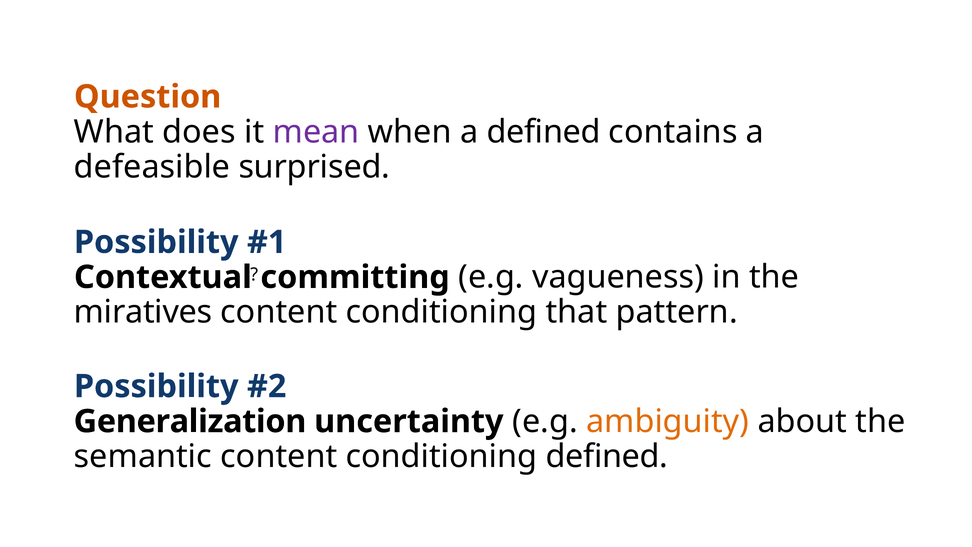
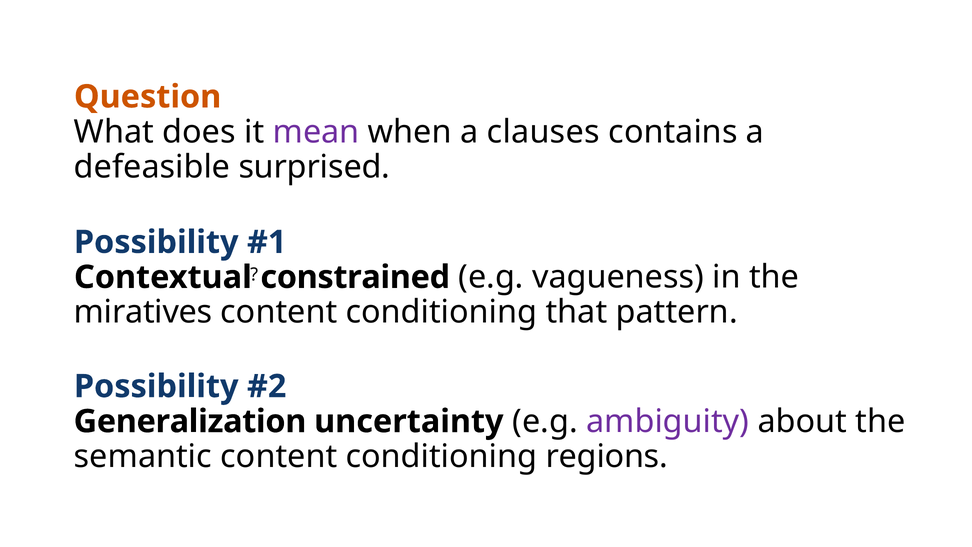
a defined: defined -> clauses (543, 132)
committing: committing -> constrained (355, 277)
ambiguity colour: orange -> purple (668, 421)
conditioning defined: defined -> regions (607, 456)
